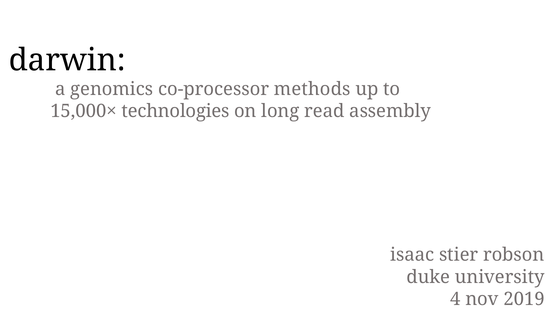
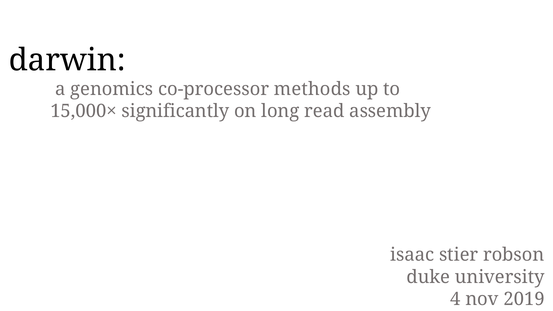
technologies: technologies -> significantly (175, 111)
